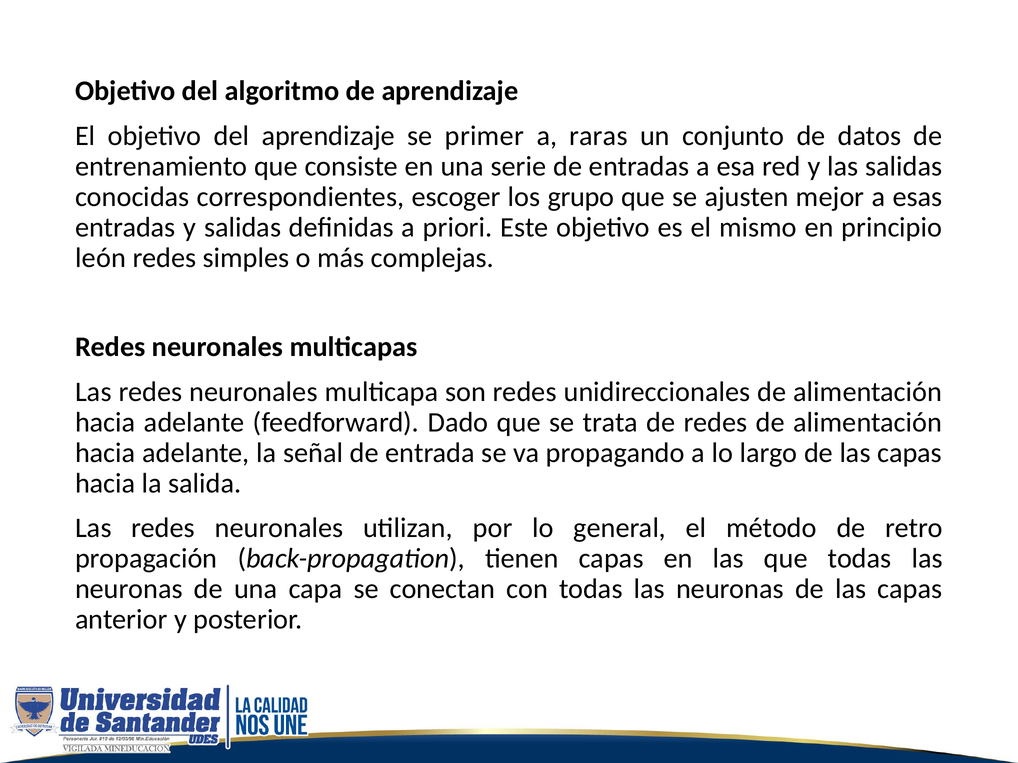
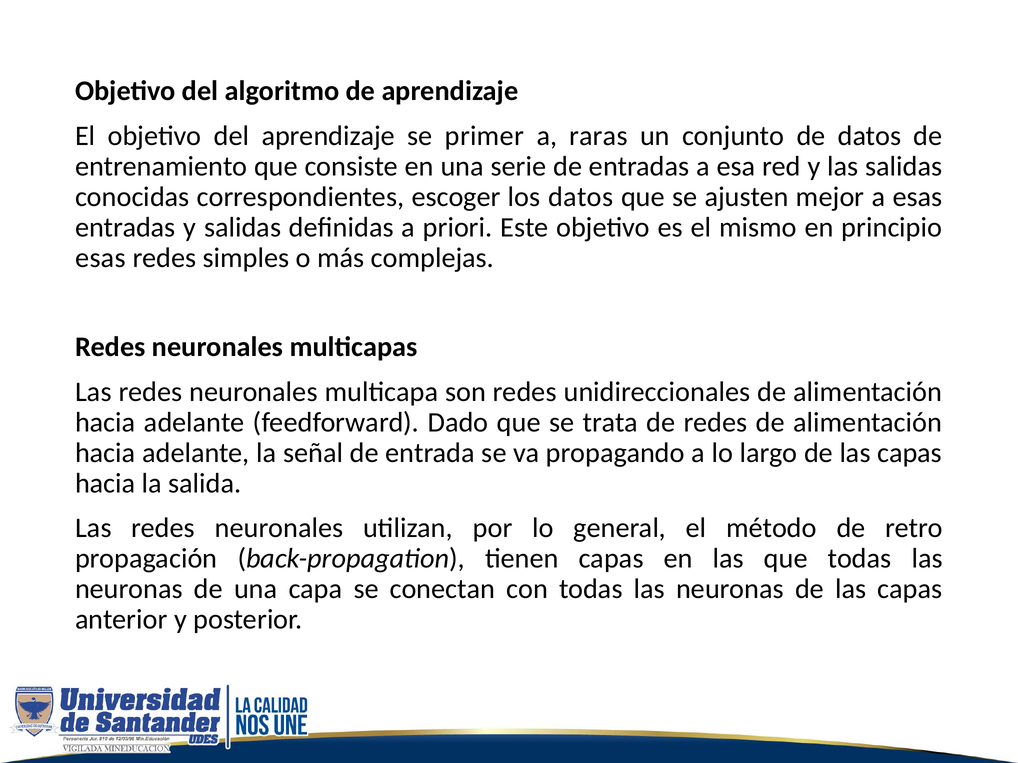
los grupo: grupo -> datos (581, 197)
león: león -> esas (101, 258)
